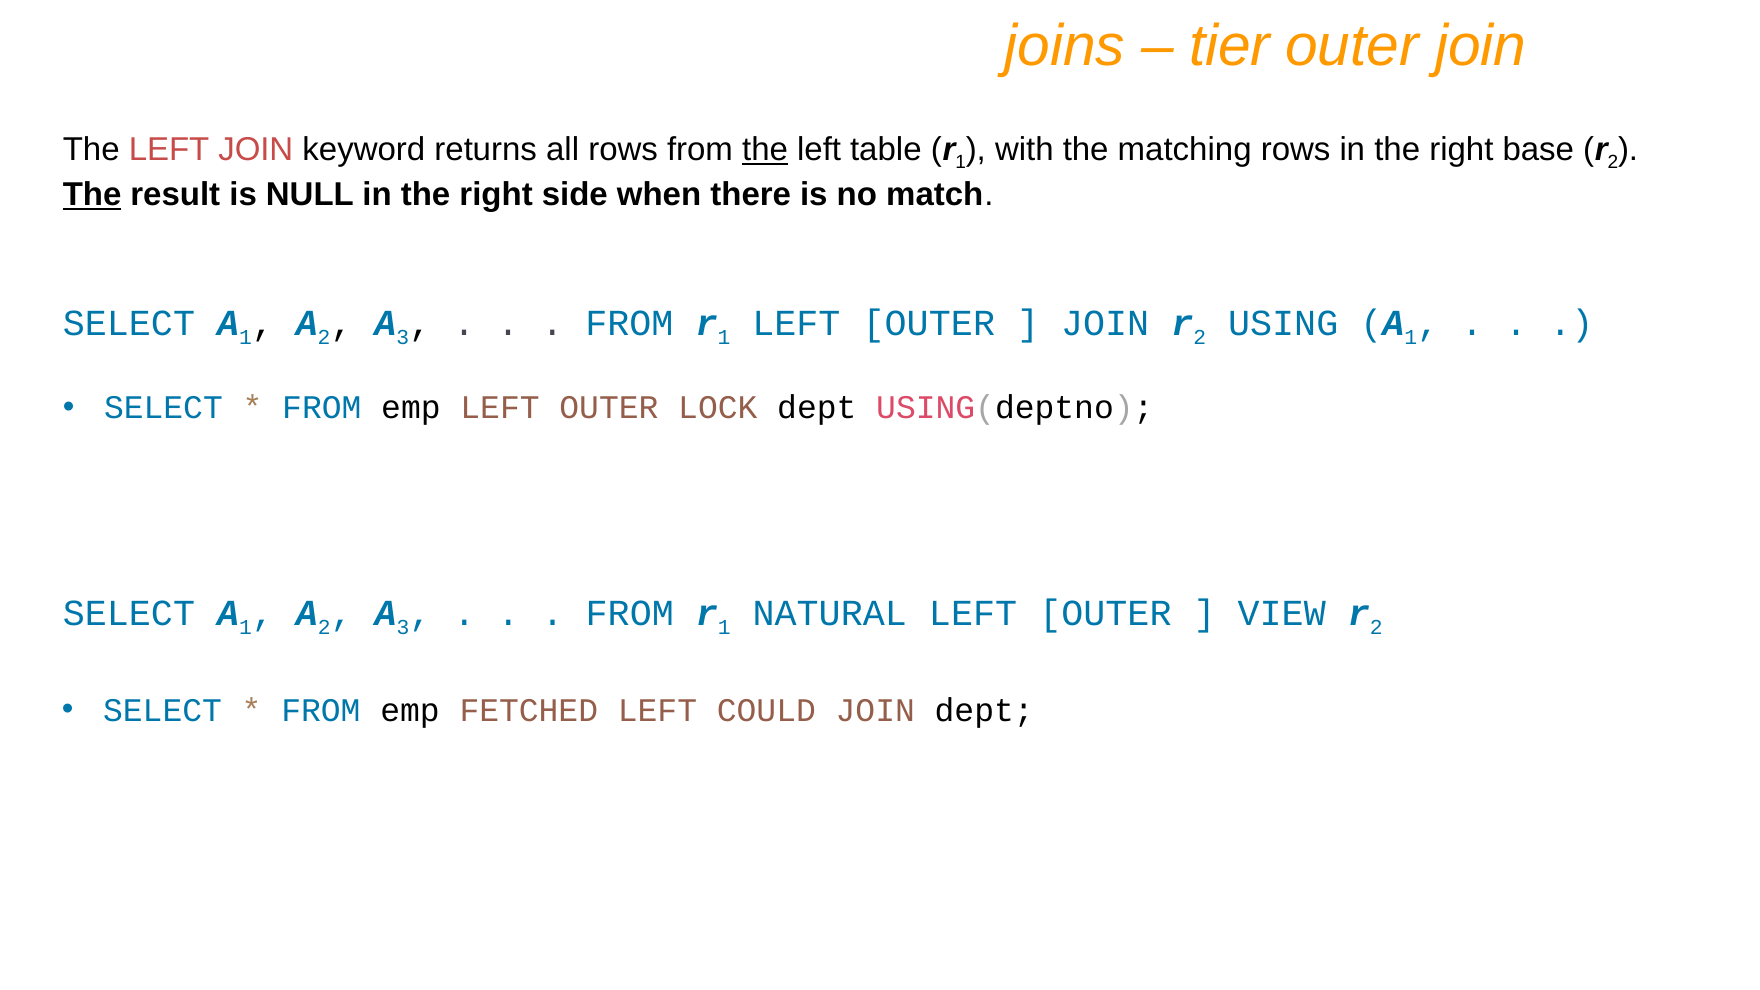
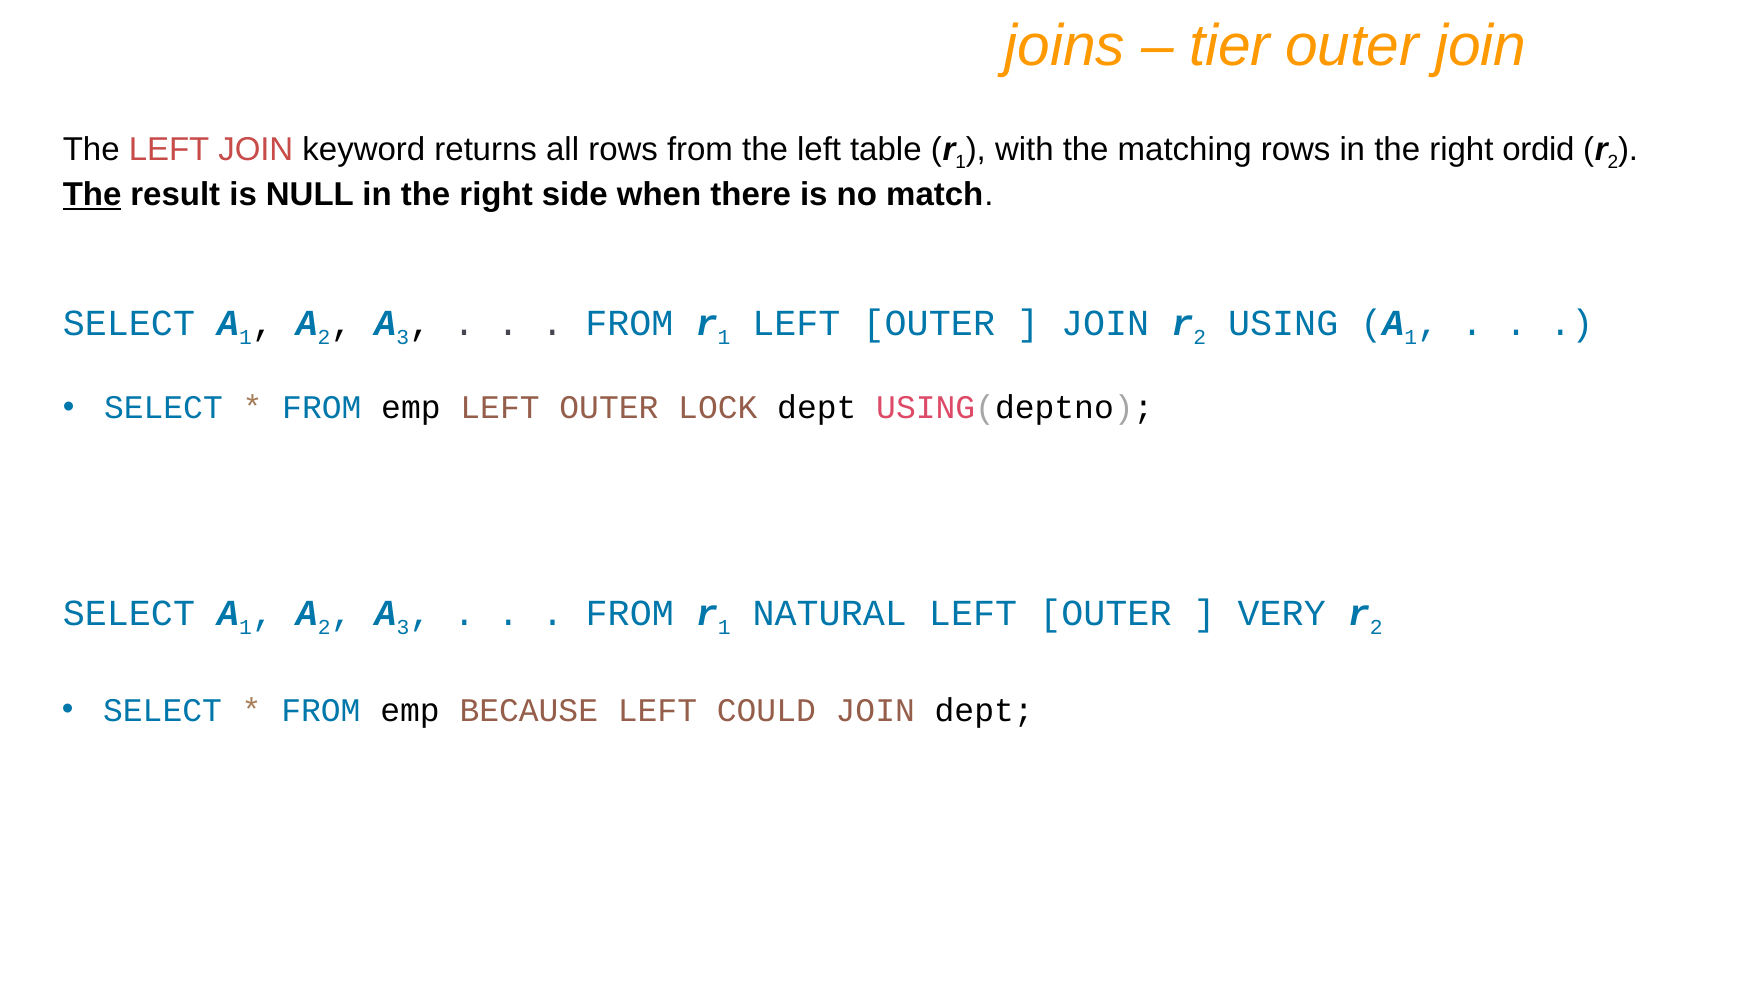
the underline: present -> none (765, 150)
base: base -> ordid (1538, 150)
VIEW: VIEW -> VERY (1282, 613)
FETCHED: FETCHED -> BECAUSE (529, 711)
